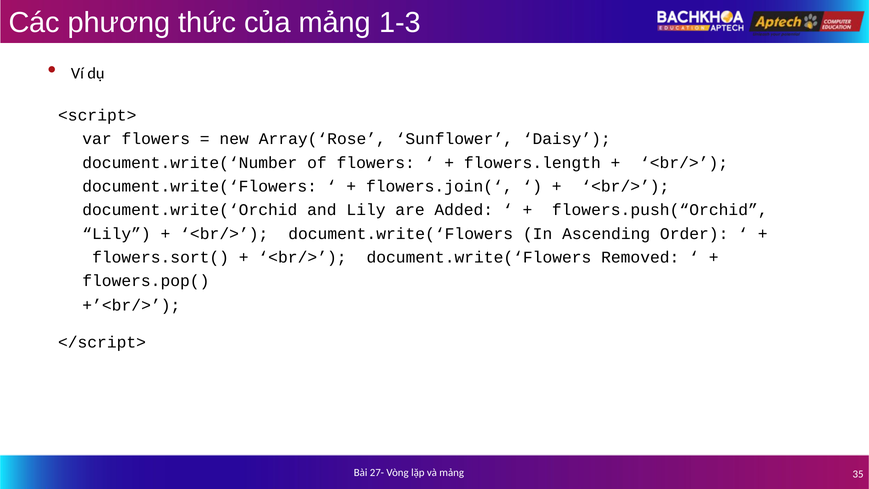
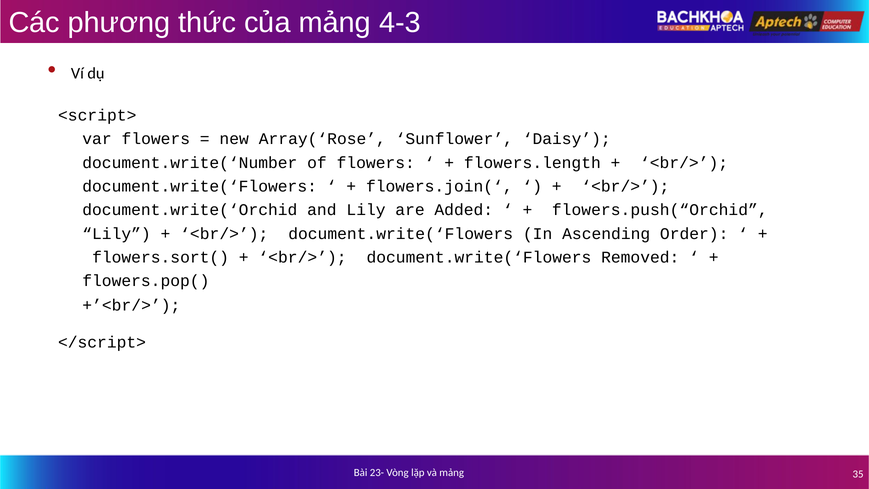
1-3: 1-3 -> 4-3 (400, 22)
27-: 27- -> 23- (377, 472)
